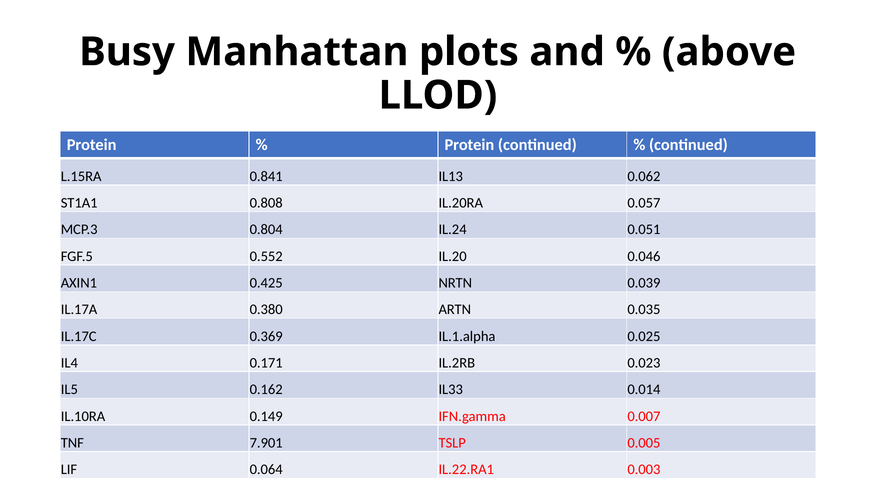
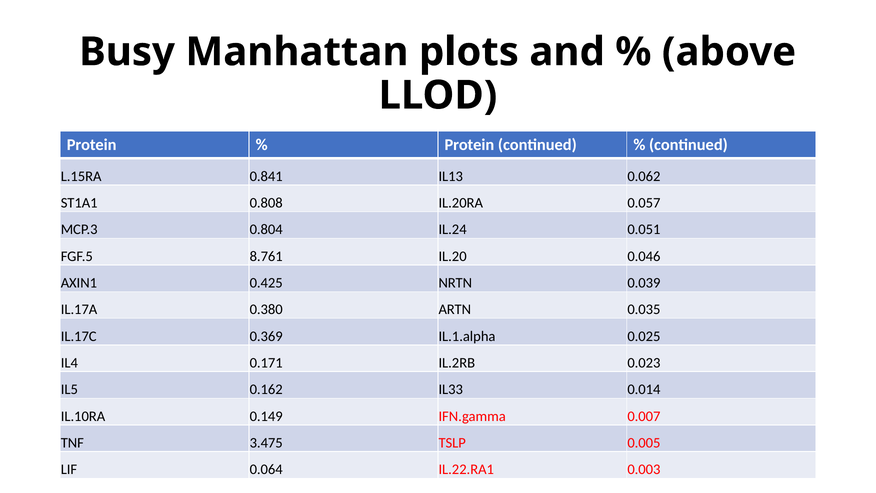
0.552: 0.552 -> 8.761 (266, 256)
7.901: 7.901 -> 3.475 (266, 443)
